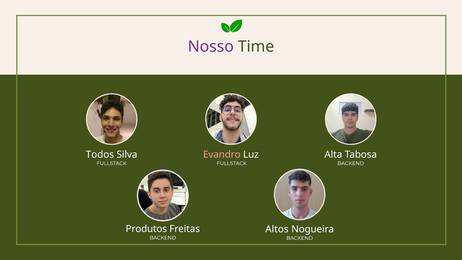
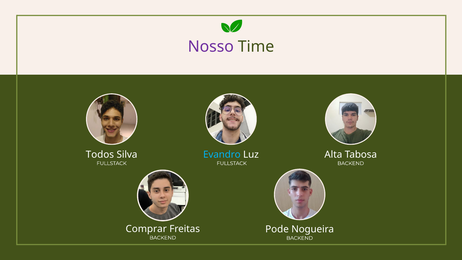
Evandro colour: pink -> light blue (222, 154)
Produtos: Produtos -> Comprar (146, 229)
Altos: Altos -> Pode (277, 229)
